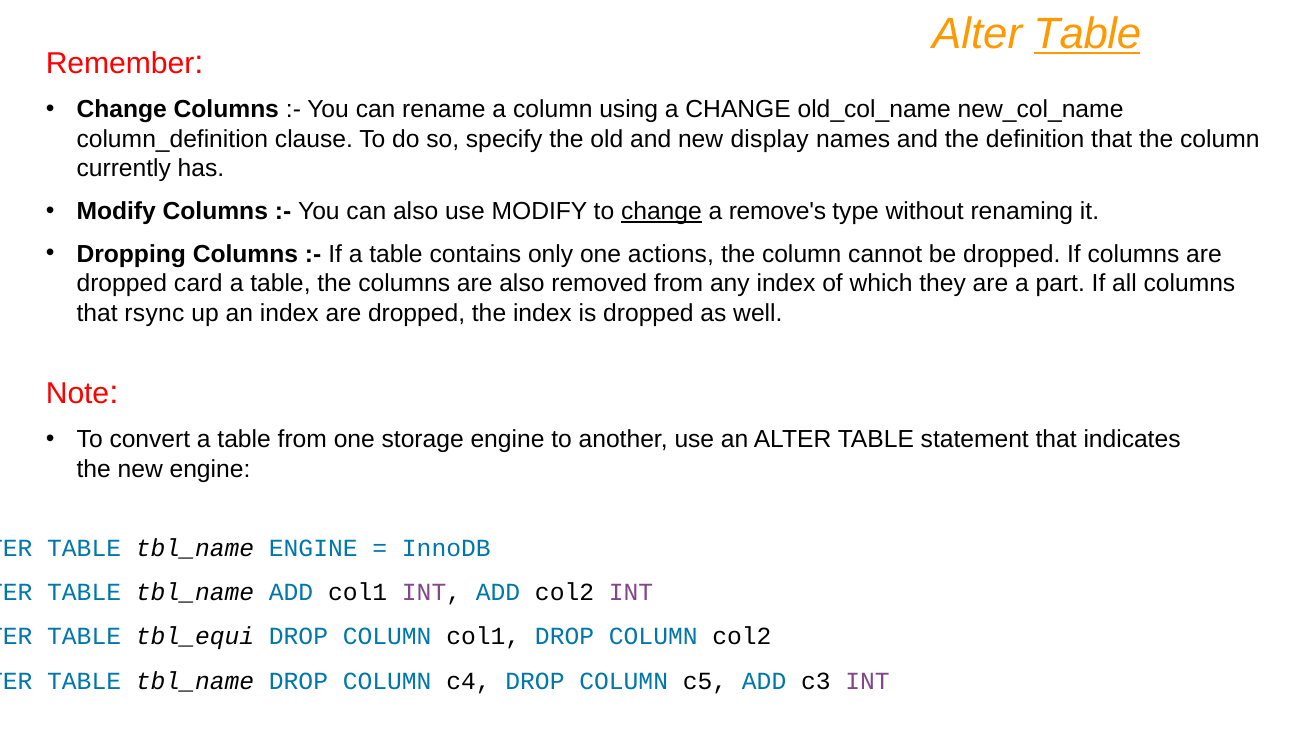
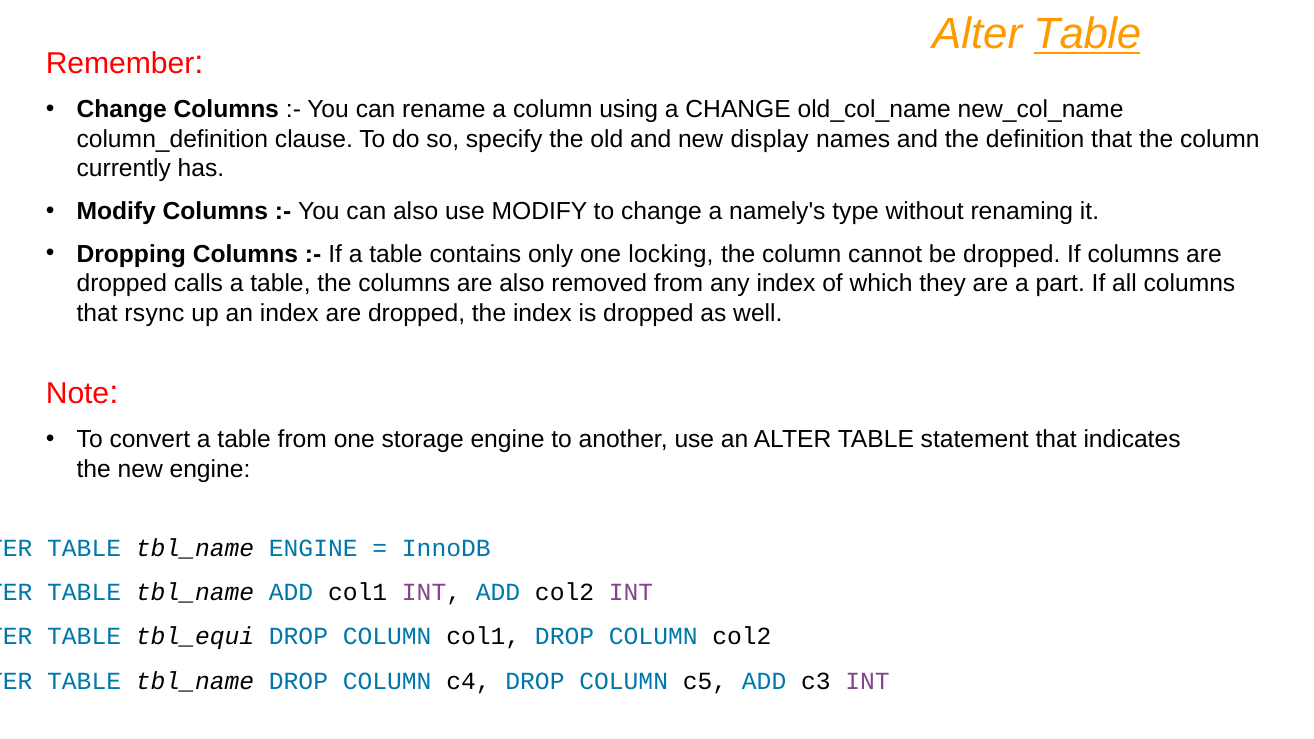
change underline: present -> none (661, 212)
remove's: remove's -> namely's (777, 212)
actions: actions -> locking (671, 254)
card: card -> calls (198, 284)
